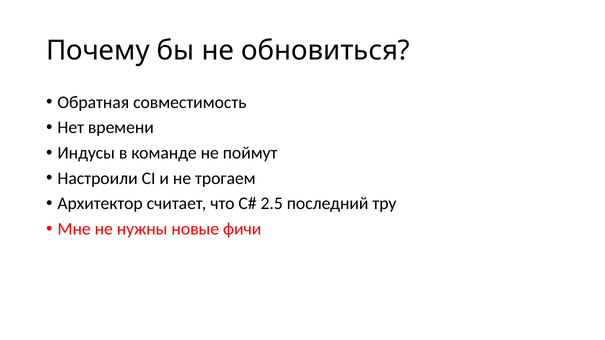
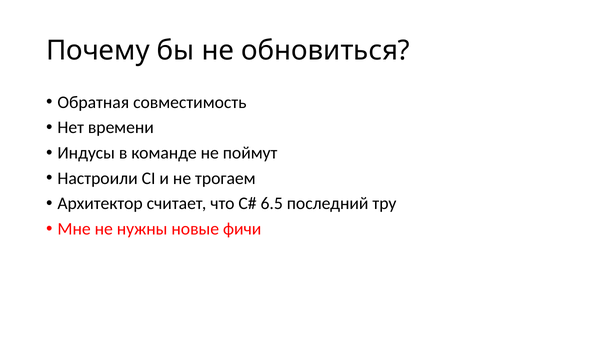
2.5: 2.5 -> 6.5 (272, 204)
